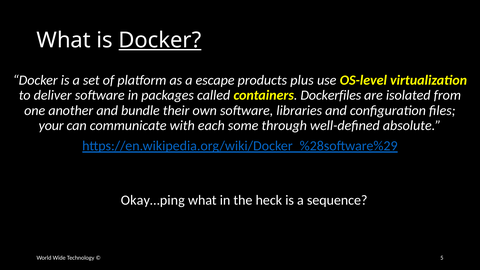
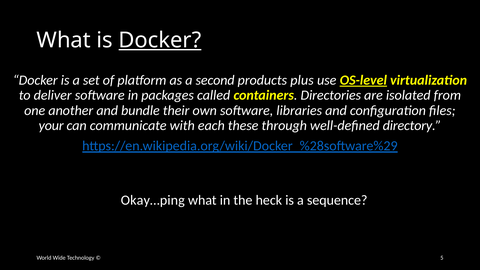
escape: escape -> second (215, 80)
OS-level underline: none -> present (363, 80)
Dockerfiles: Dockerfiles -> Directories (331, 95)
some: some -> these (243, 126)
absolute: absolute -> directory (412, 126)
